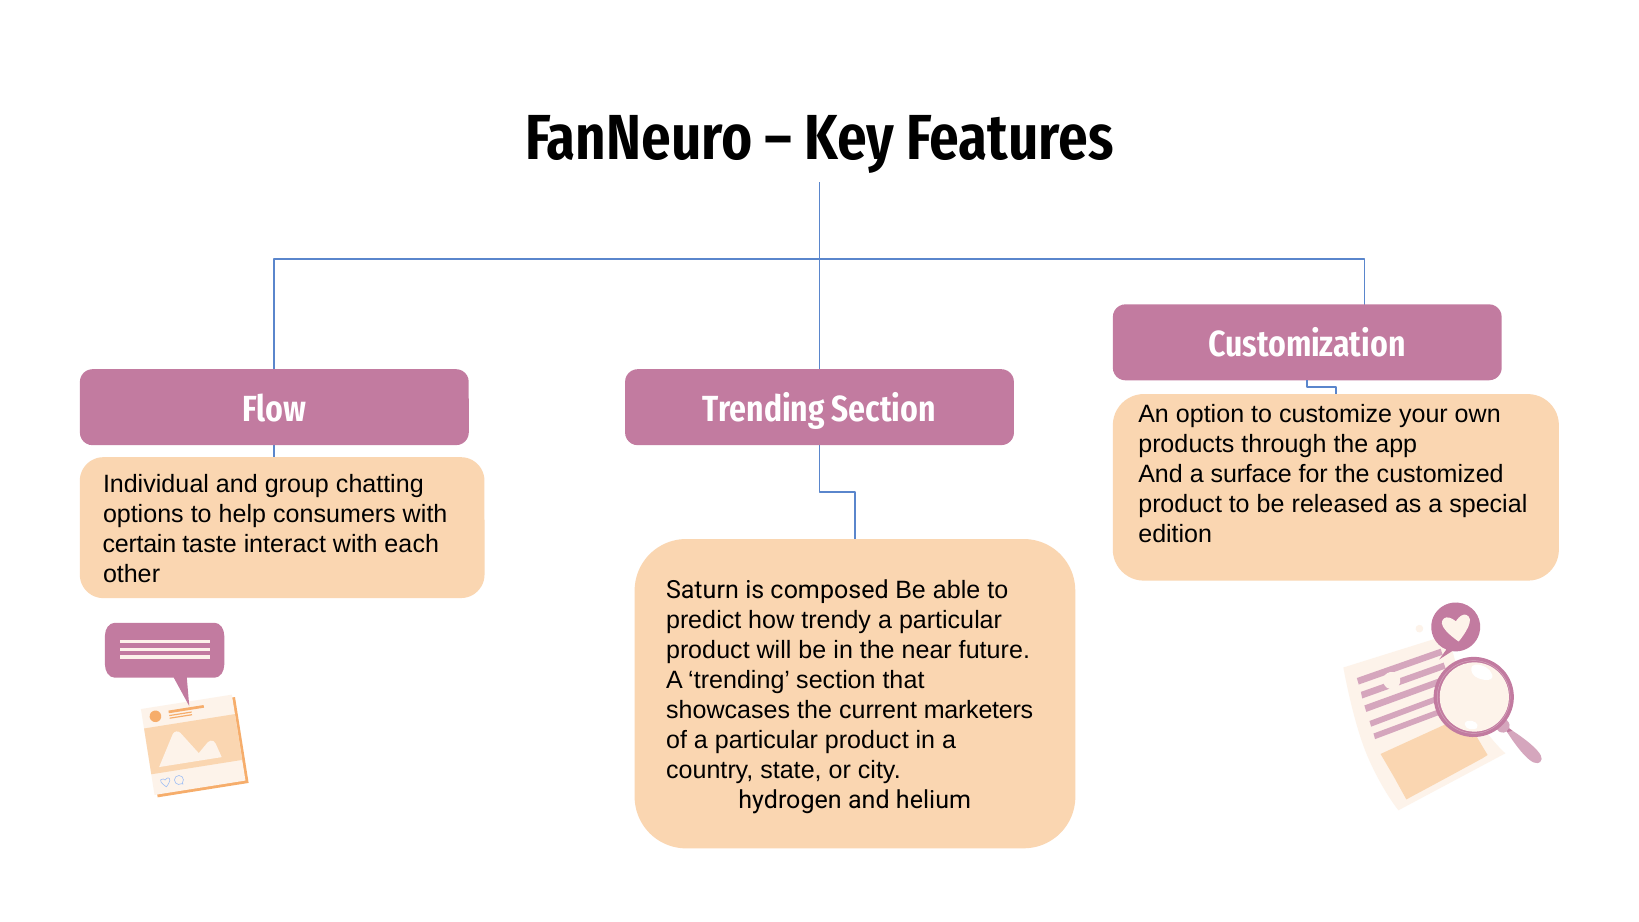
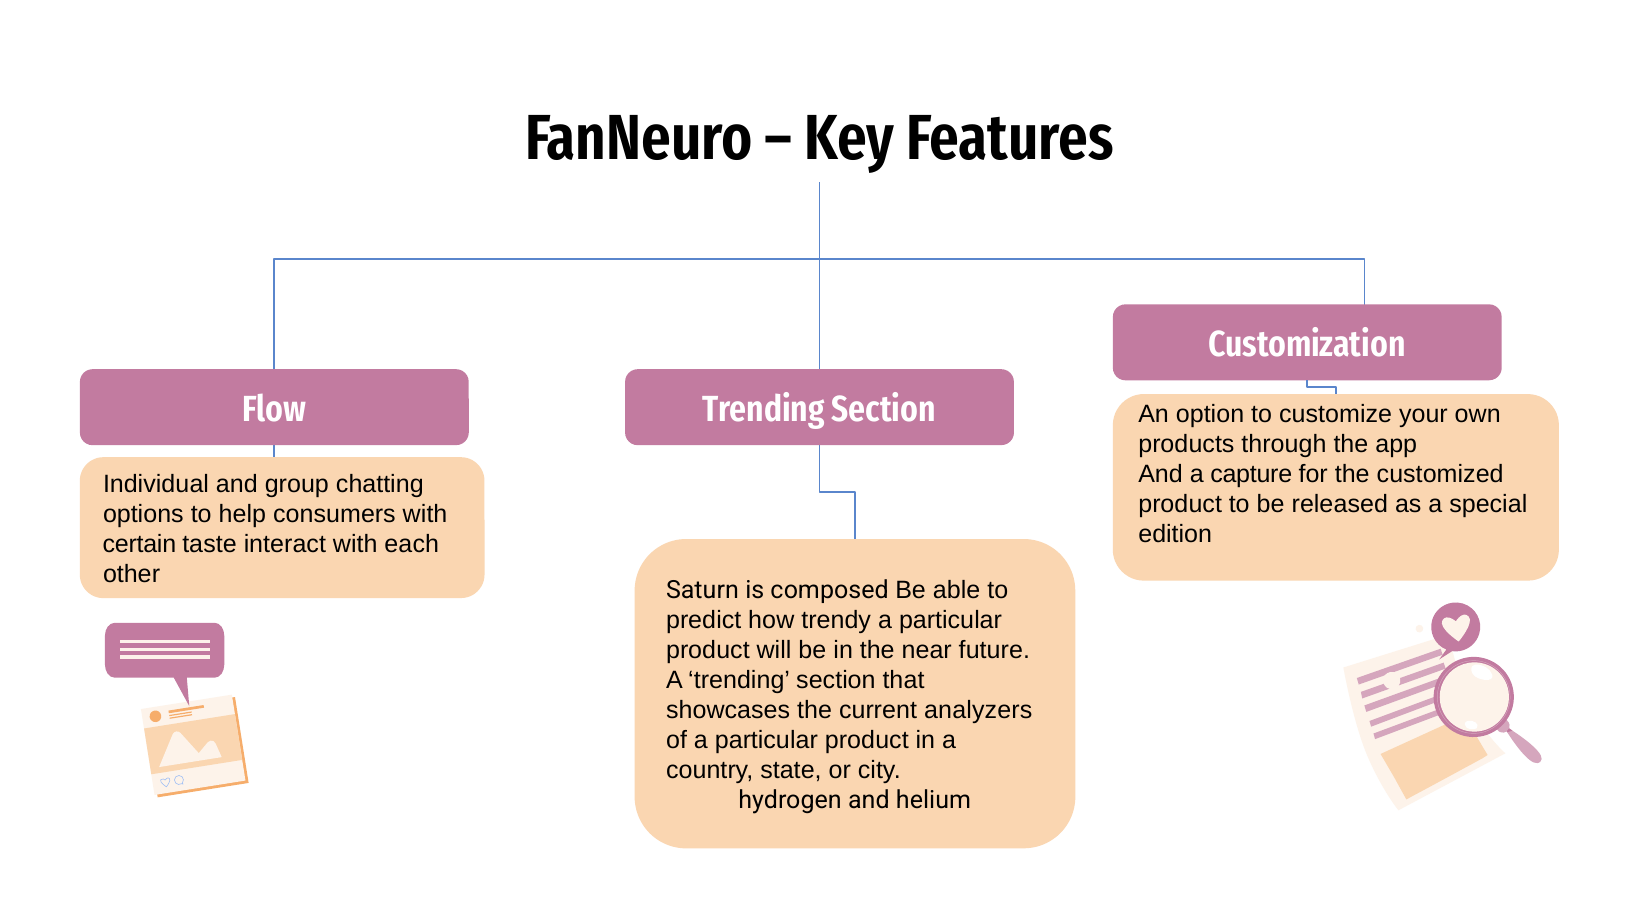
surface: surface -> capture (1251, 474)
marketers: marketers -> analyzers (978, 710)
